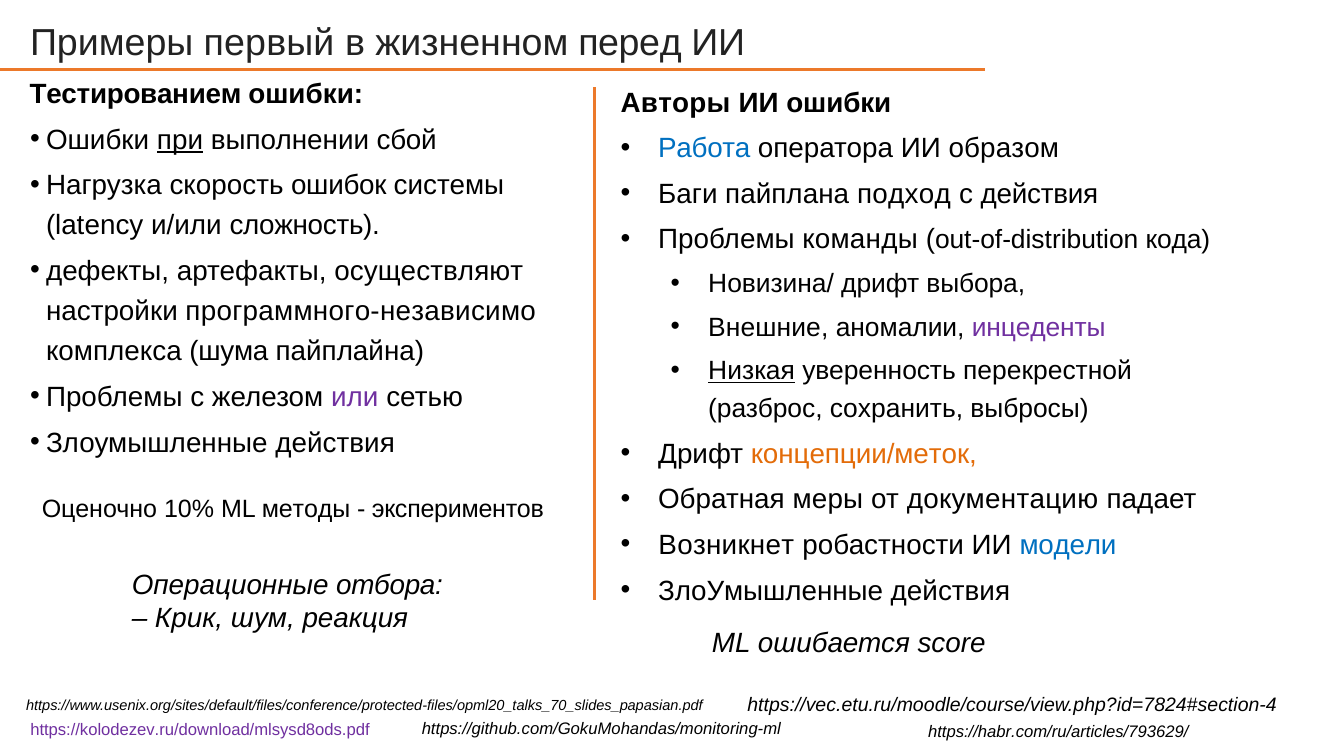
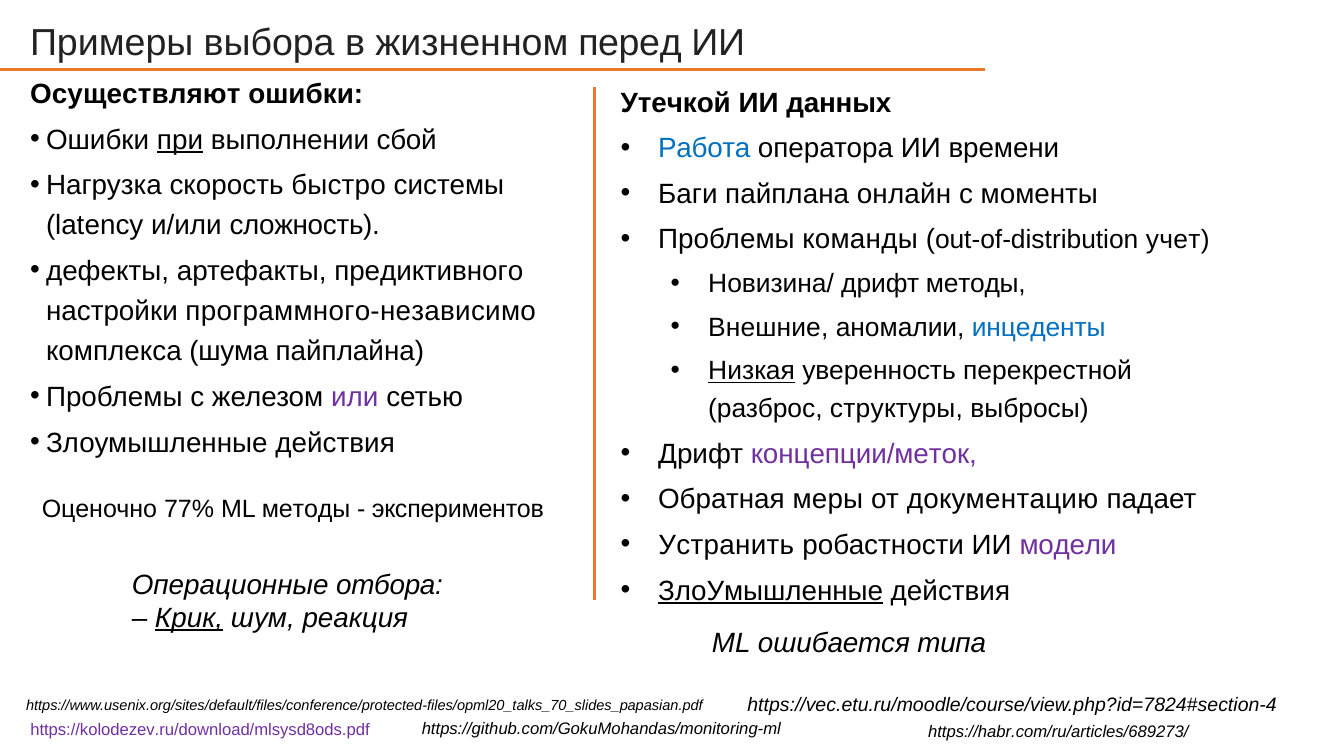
первый: первый -> выбора (269, 43)
Тестированием: Тестированием -> Осуществляют (135, 94)
Авторы: Авторы -> Утечкой (676, 103)
ИИ ошибки: ошибки -> данных (839, 103)
образом: образом -> времени (1004, 148)
ошибок: ошибок -> быстро (339, 186)
подход: подход -> онлайн (904, 194)
с действия: действия -> моменты (1039, 194)
кода: кода -> учет (1178, 240)
осуществляют: осуществляют -> предиктивного (429, 271)
дрифт выбора: выбора -> методы (976, 284)
инцеденты colour: purple -> blue (1039, 328)
сохранить: сохранить -> структуры (896, 409)
концепции/меток colour: orange -> purple (864, 454)
10%: 10% -> 77% (189, 509)
Возникнет: Возникнет -> Устранить (726, 545)
модели colour: blue -> purple (1068, 545)
ЗлоУмышленные underline: none -> present (771, 591)
Крик underline: none -> present (189, 618)
score: score -> типа (952, 644)
https://habr.com/ru/articles/793629/: https://habr.com/ru/articles/793629/ -> https://habr.com/ru/articles/689273/ (1058, 732)
